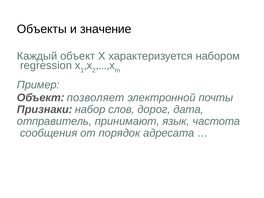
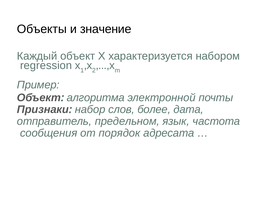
позволяет: позволяет -> алгоритма (96, 98)
дорог: дорог -> более (154, 109)
принимают: принимают -> предельном (127, 121)
